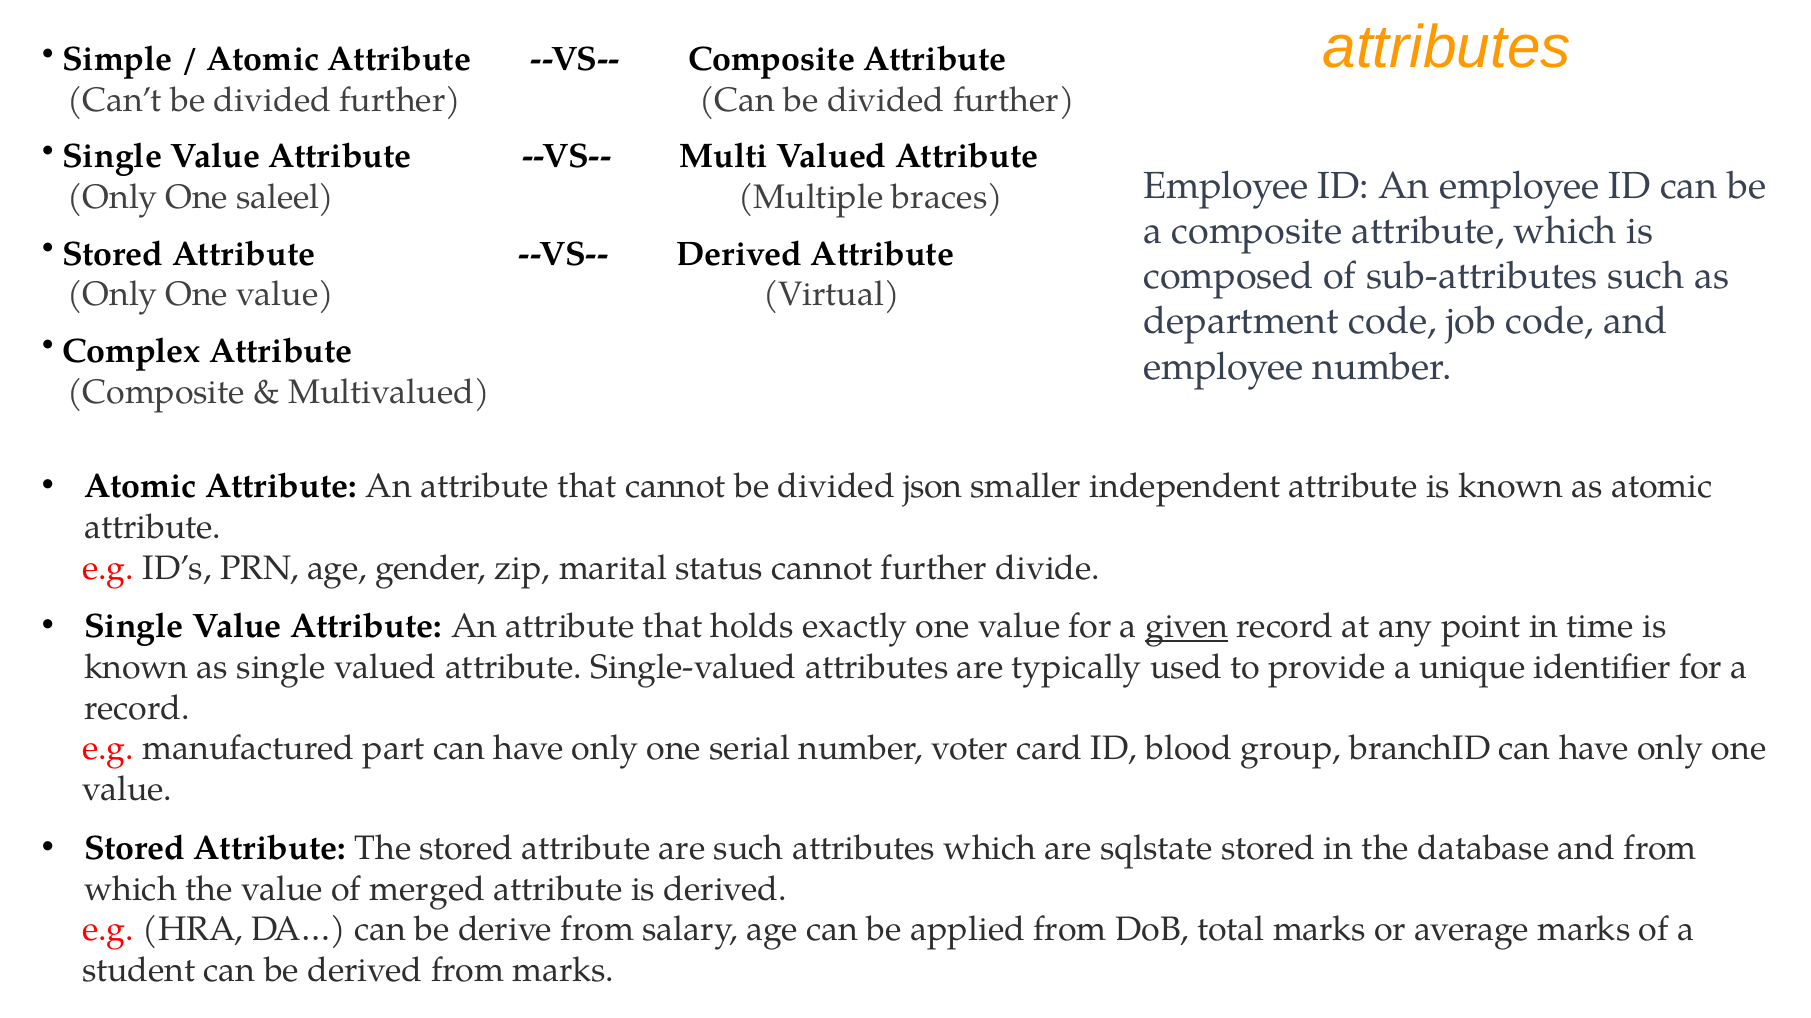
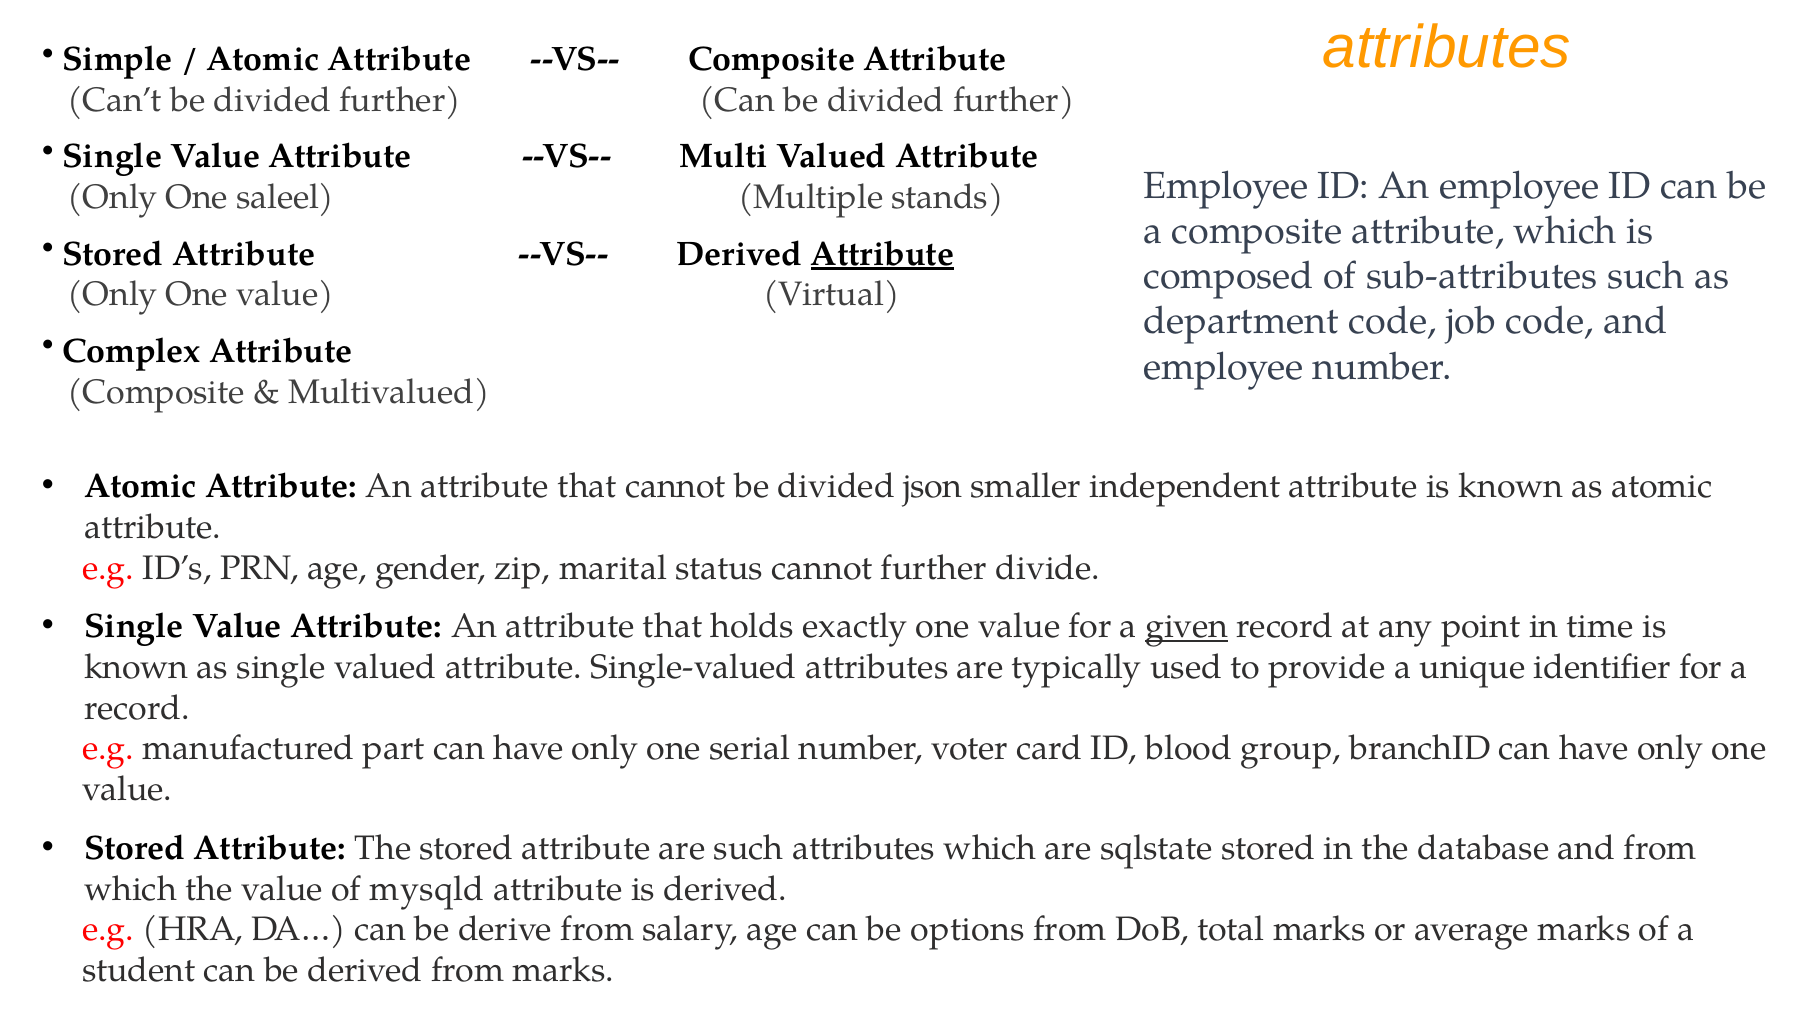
braces: braces -> stands (948, 198)
Attribute underline: none -> present (883, 254)
merged: merged -> mysqld (427, 890)
applied: applied -> options (968, 930)
